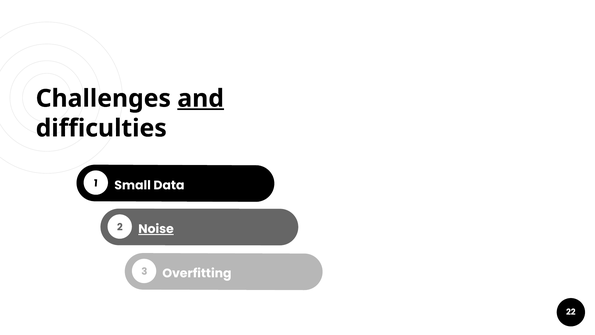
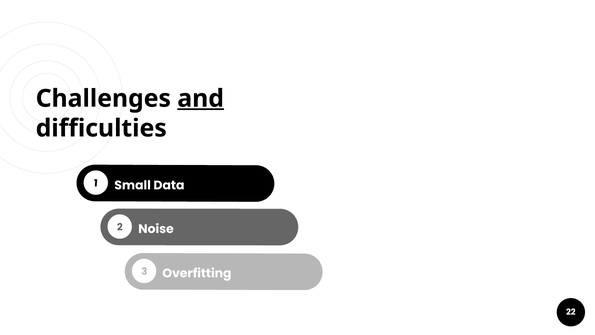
Noise underline: present -> none (156, 229)
